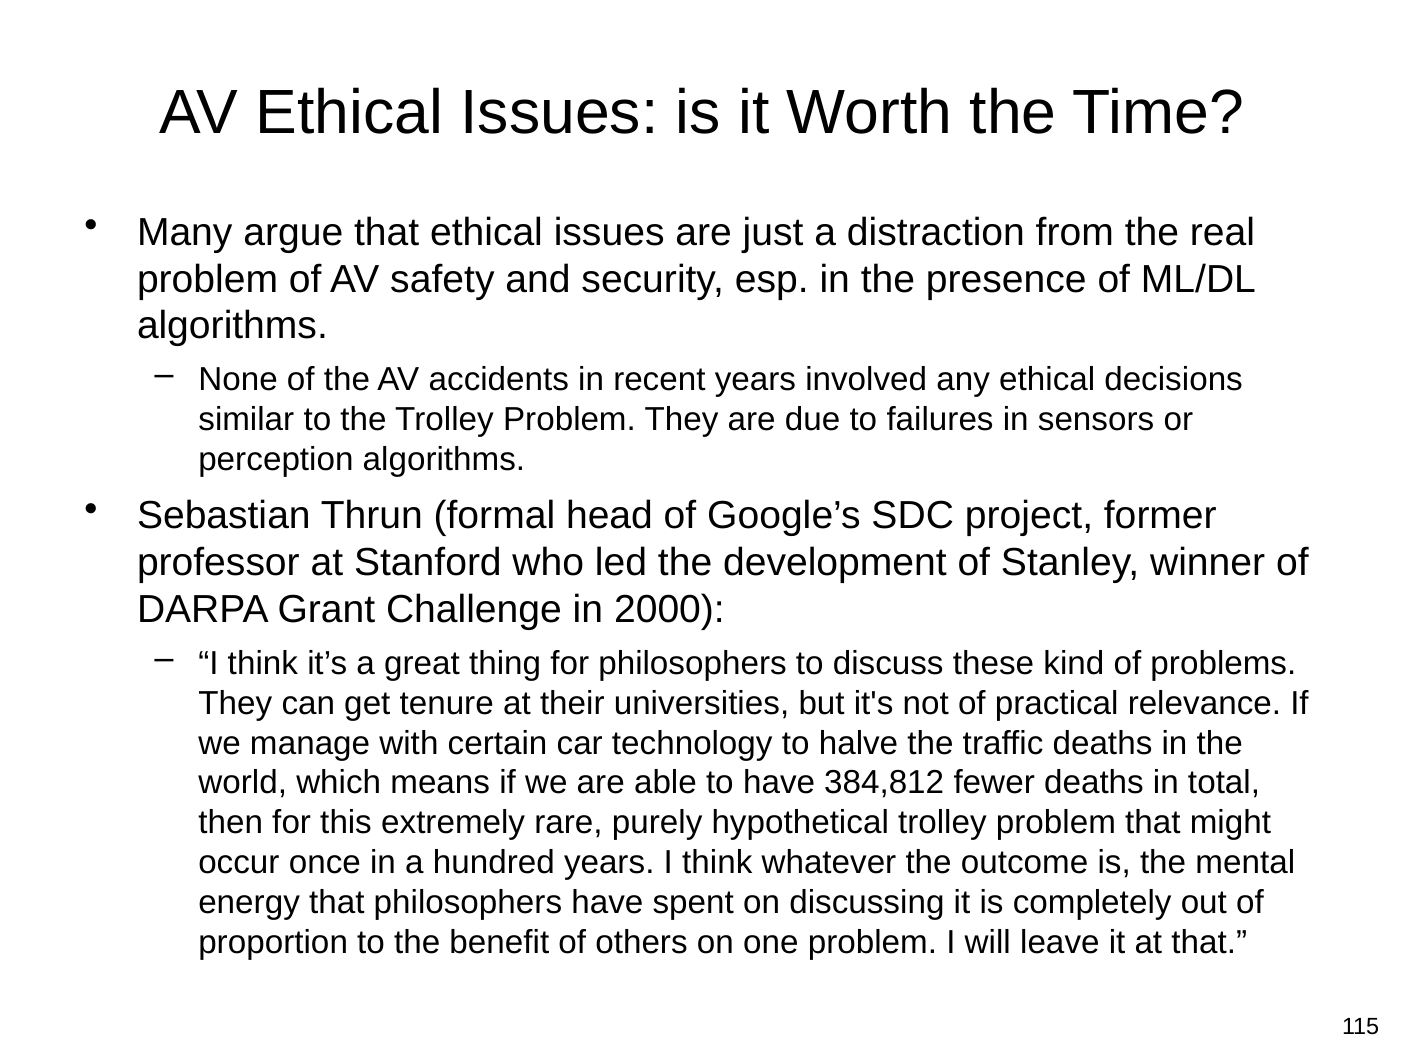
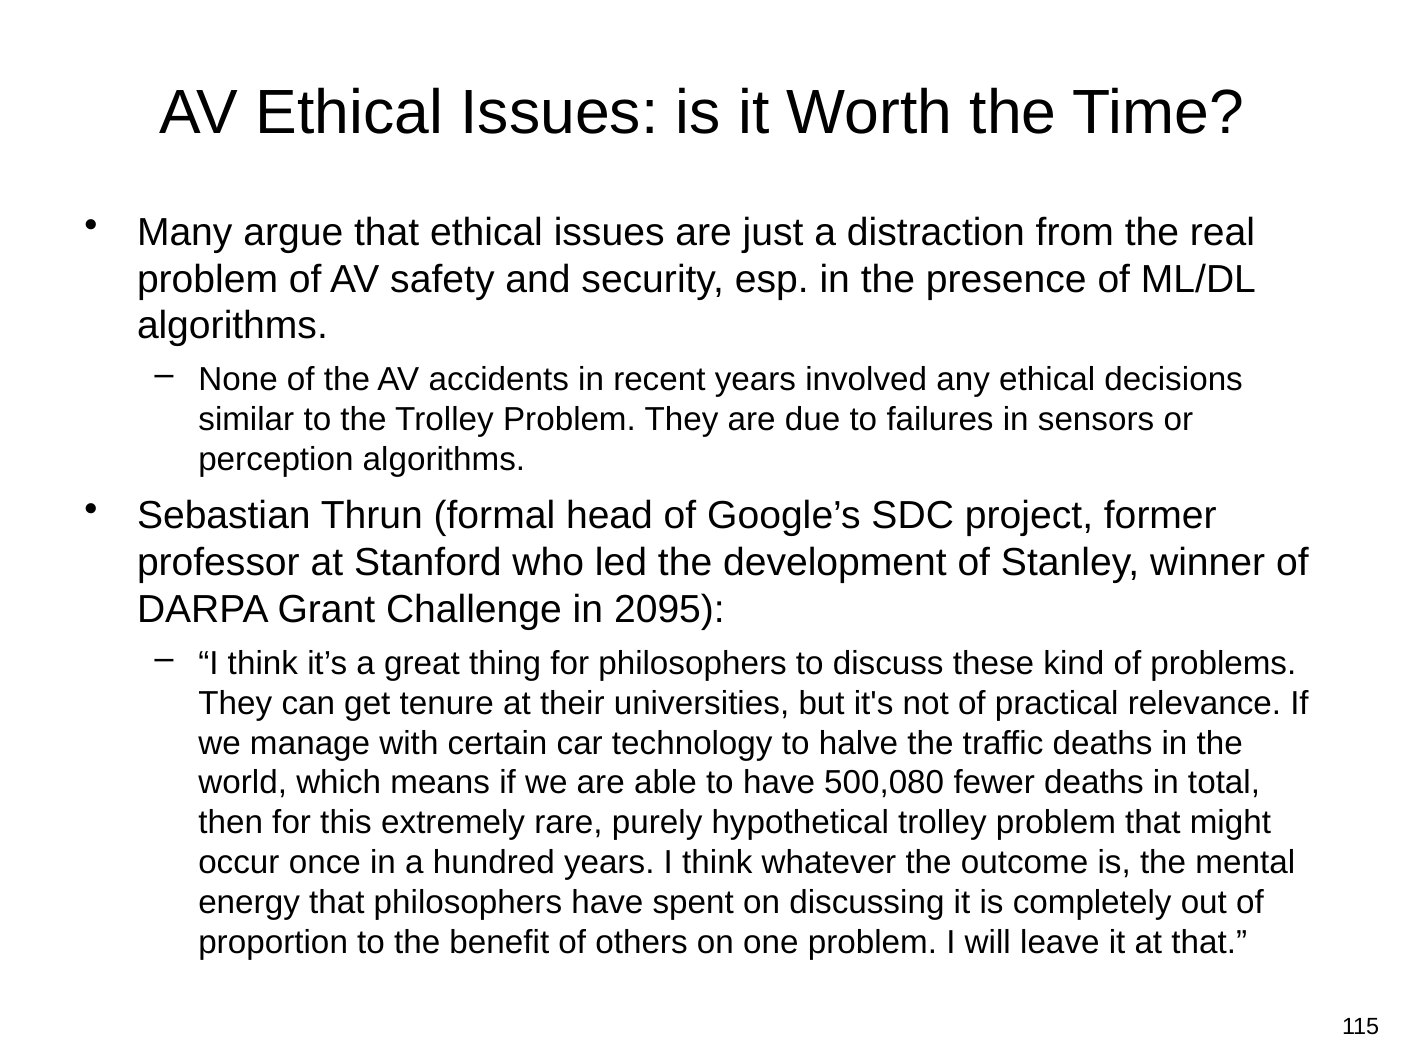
2000: 2000 -> 2095 (669, 609)
384,812: 384,812 -> 500,080 (884, 783)
